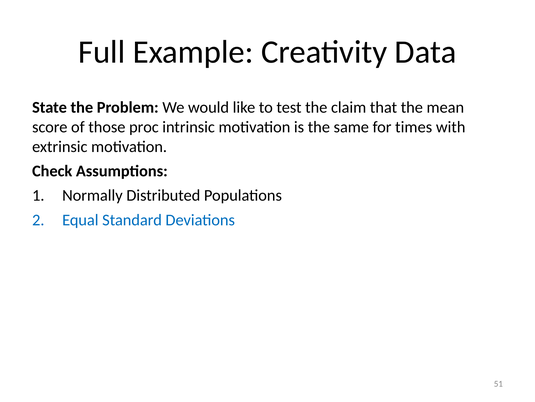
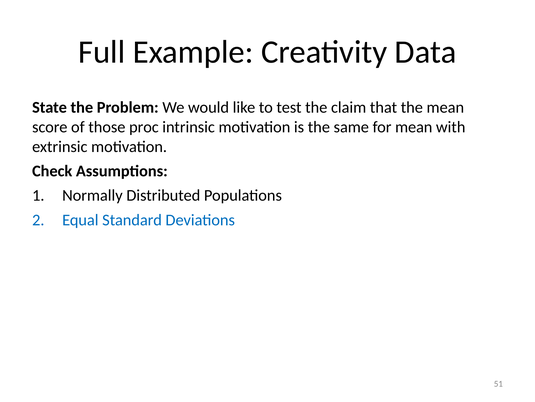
for times: times -> mean (414, 127)
